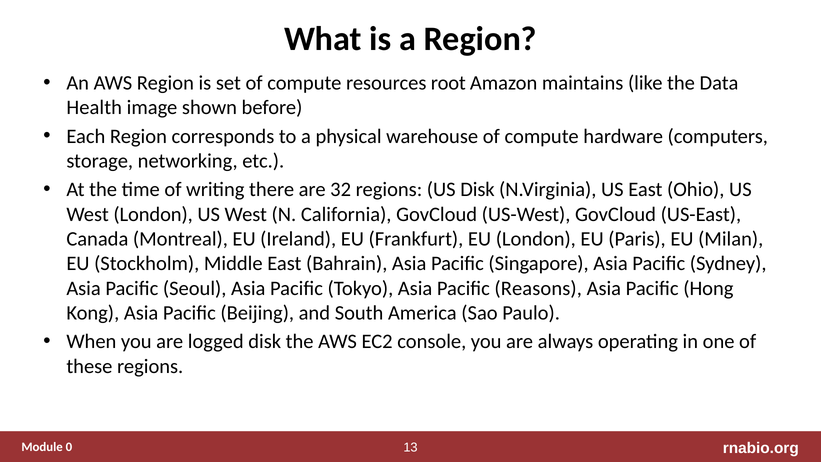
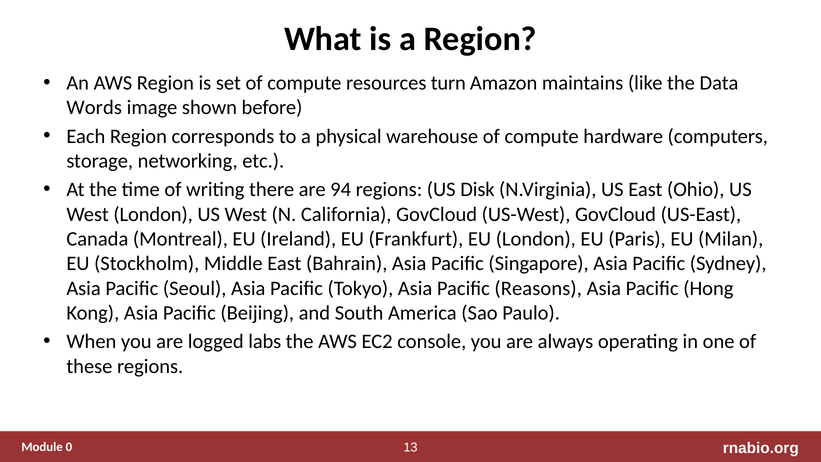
root: root -> turn (448, 83)
Health: Health -> Words (94, 108)
32: 32 -> 94 (341, 190)
logged disk: disk -> labs (265, 341)
